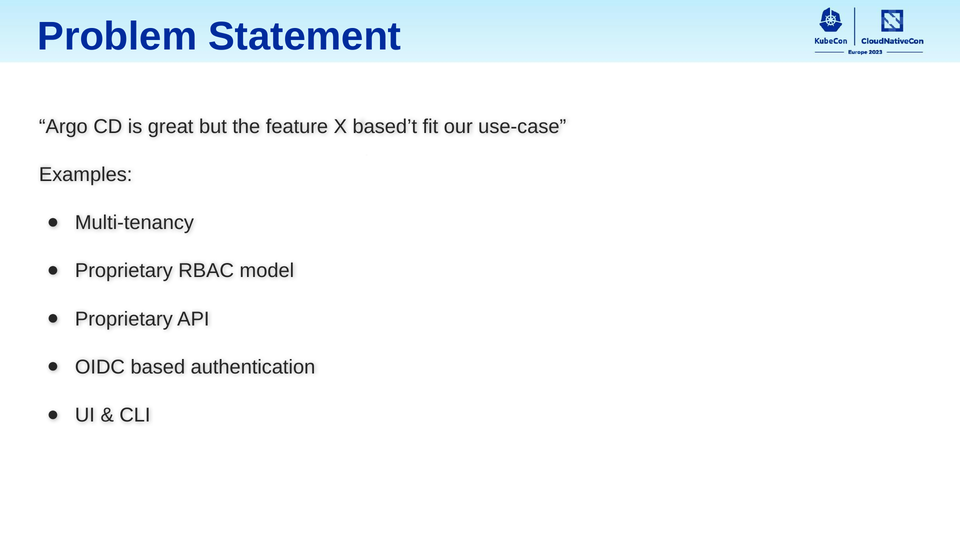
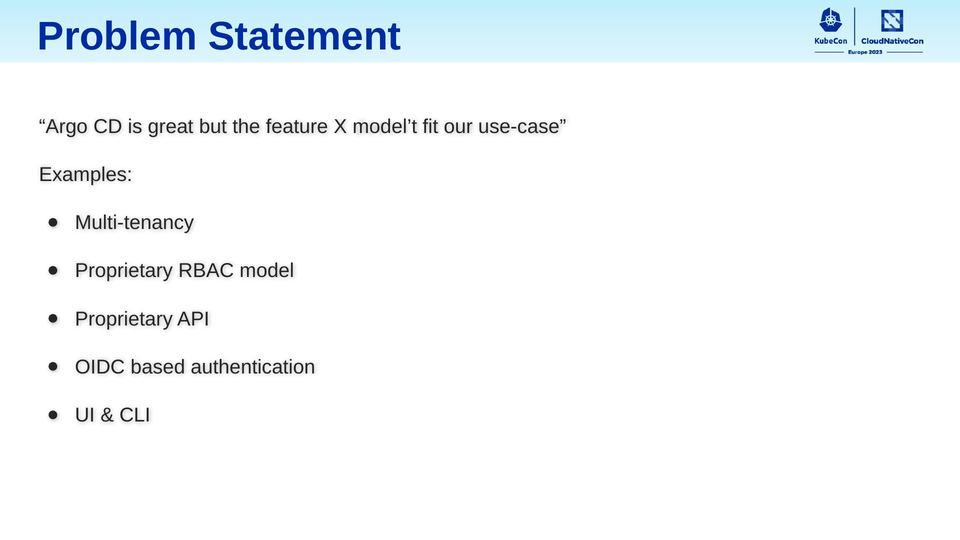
based’t: based’t -> model’t (385, 127)
